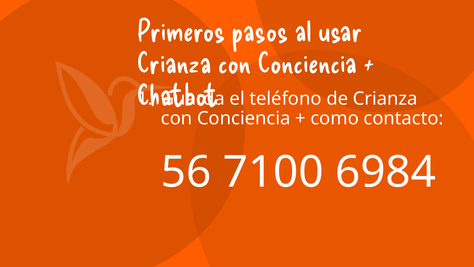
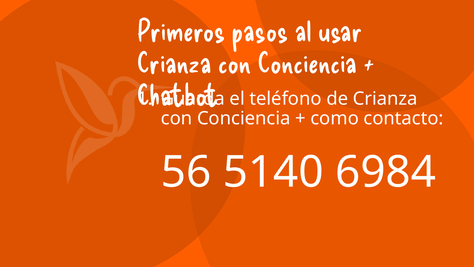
7100: 7100 -> 5140 (273, 172)
